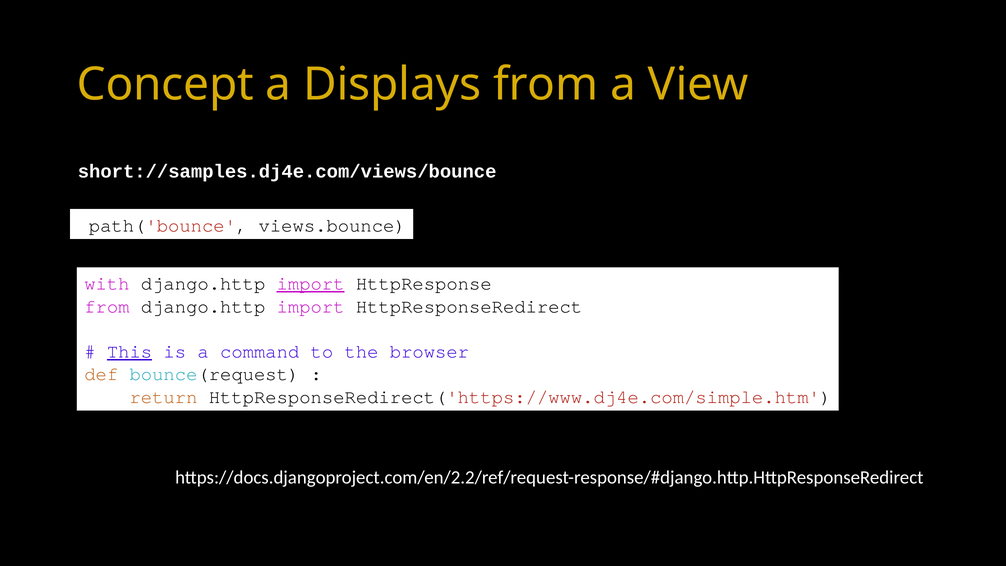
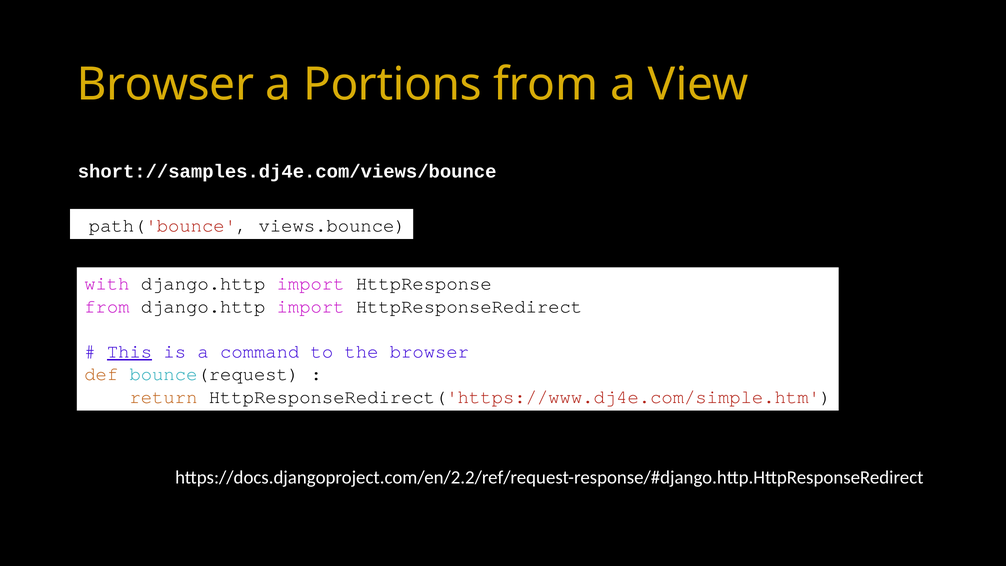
Concept: Concept -> Browser (165, 85)
Displays: Displays -> Portions (392, 85)
import underline: present -> none (311, 284)
